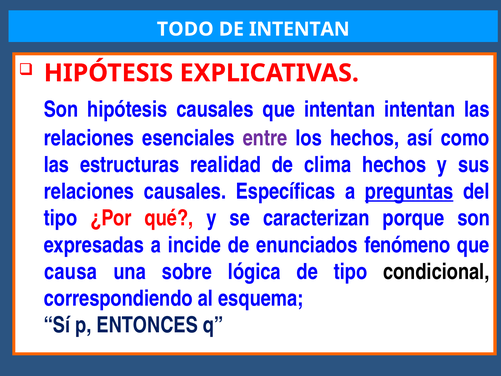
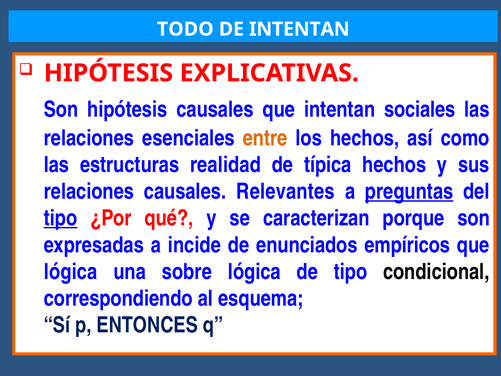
intentan intentan: intentan -> sociales (420, 110)
entre colour: purple -> orange (265, 138)
clima: clima -> típica (328, 165)
Específicas: Específicas -> Relevantes (286, 191)
tipo underline: none -> present (61, 218)
fenómeno: fenómeno -> empíricos (407, 245)
causa: causa -> lógica (71, 272)
